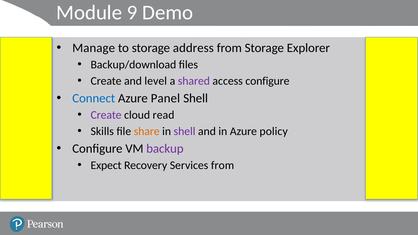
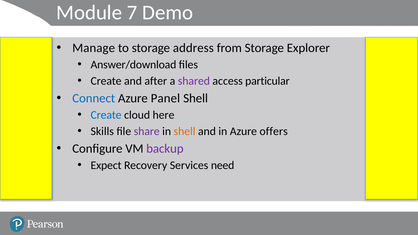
9: 9 -> 7 (132, 12)
Backup/download: Backup/download -> Answer/download (133, 65)
level: level -> after (156, 81)
access configure: configure -> particular (267, 81)
Create colour: purple -> blue (106, 115)
read: read -> here (164, 115)
share colour: orange -> purple (147, 131)
shell colour: purple -> orange (185, 131)
policy: policy -> offers (274, 131)
Services from: from -> need (223, 166)
